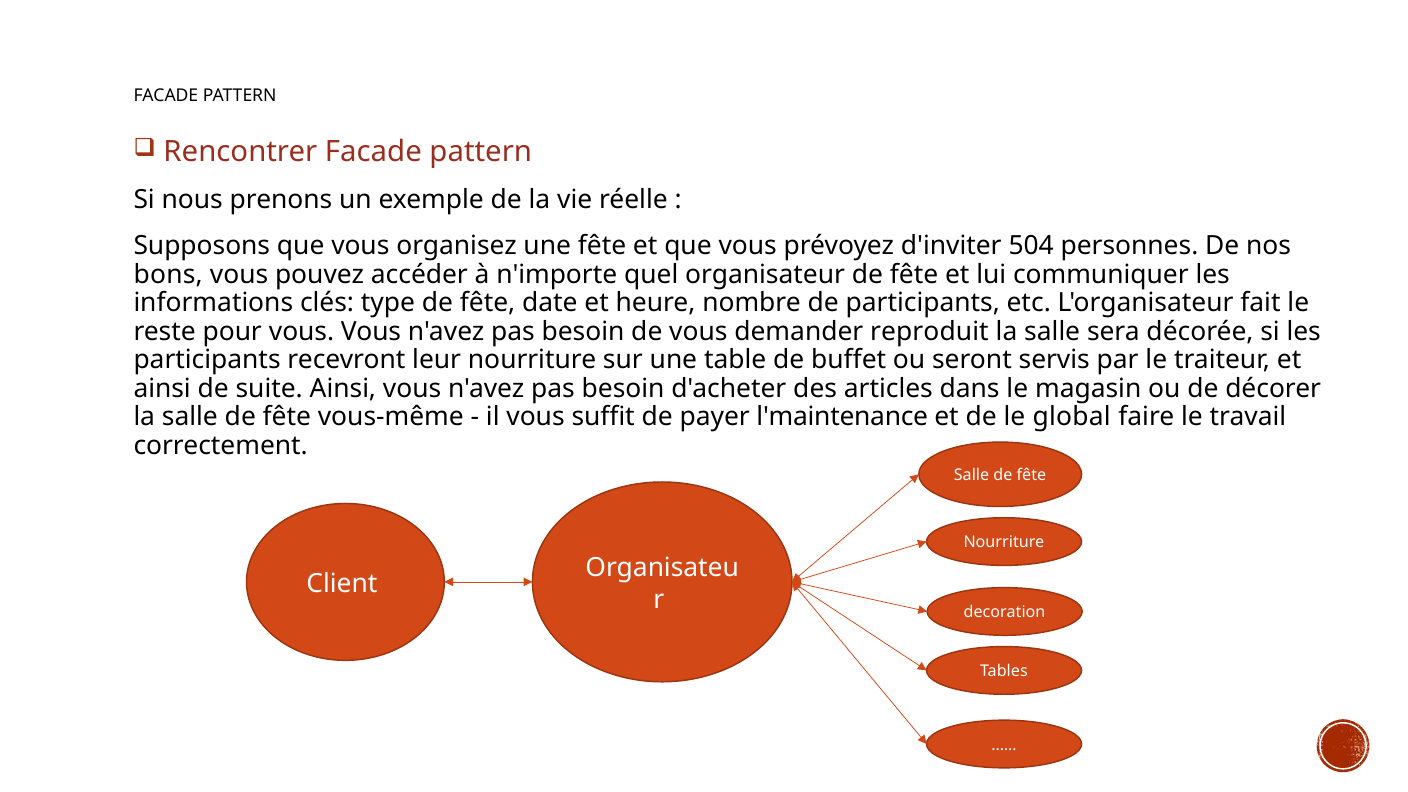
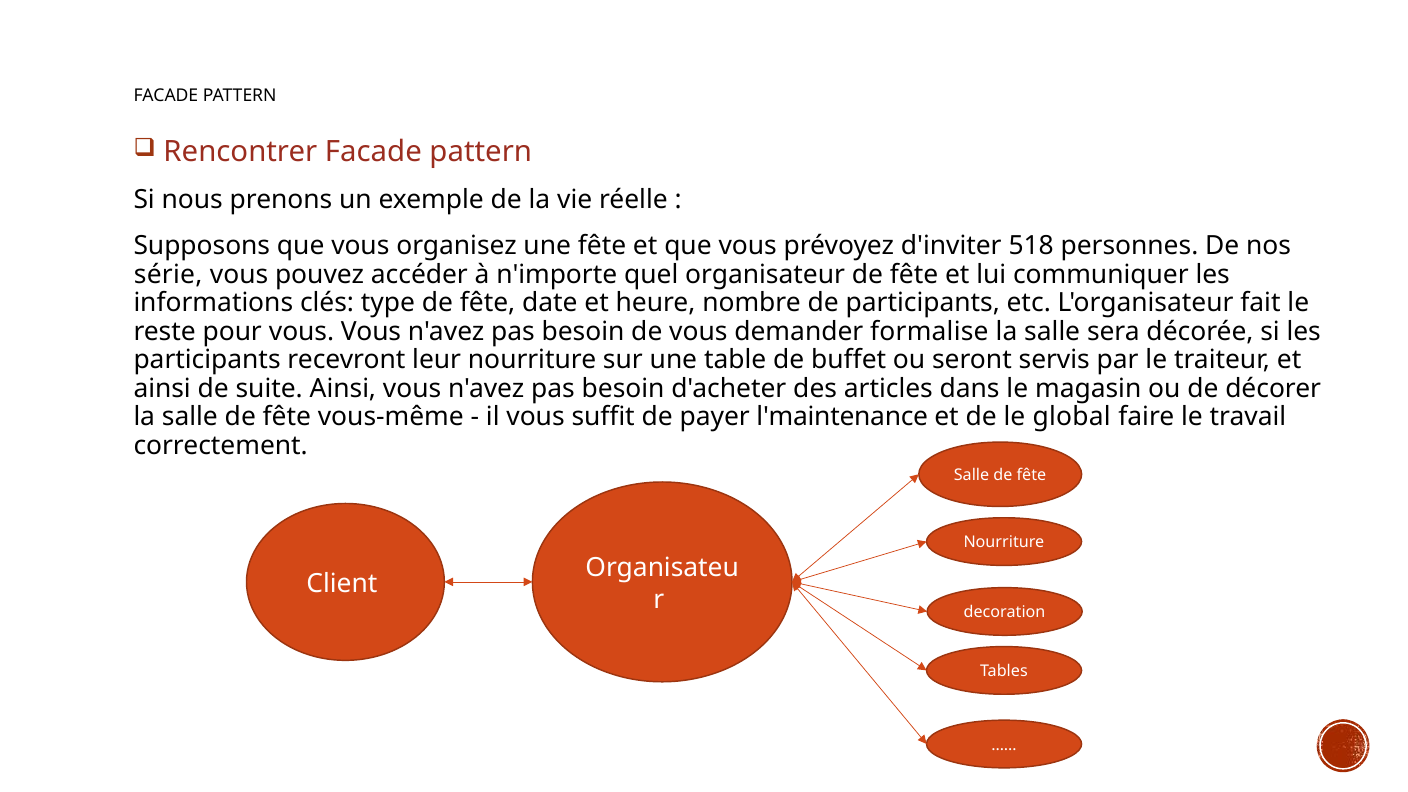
504: 504 -> 518 (1031, 246)
bons: bons -> série (168, 274)
reproduit: reproduit -> formalise (929, 331)
